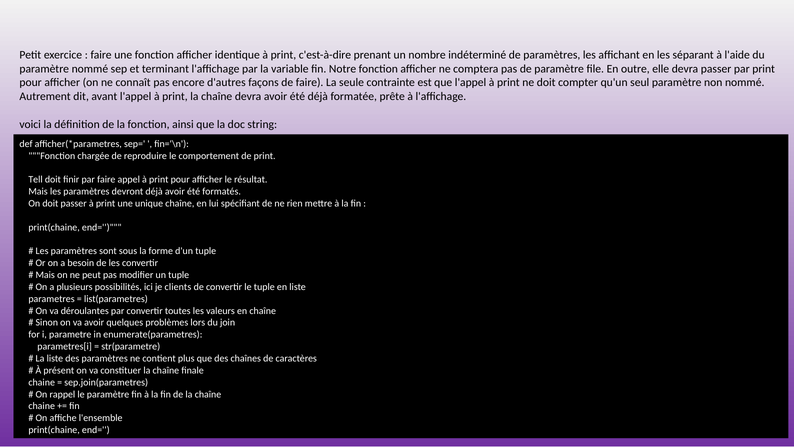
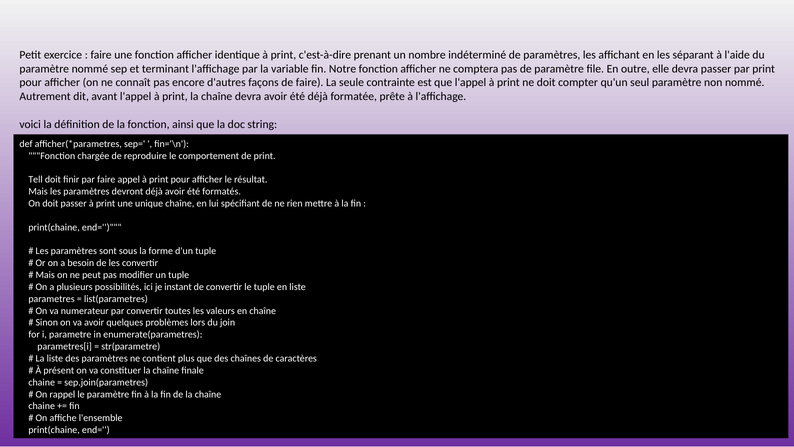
clients: clients -> instant (178, 287)
déroulantes: déroulantes -> numerateur (85, 311)
